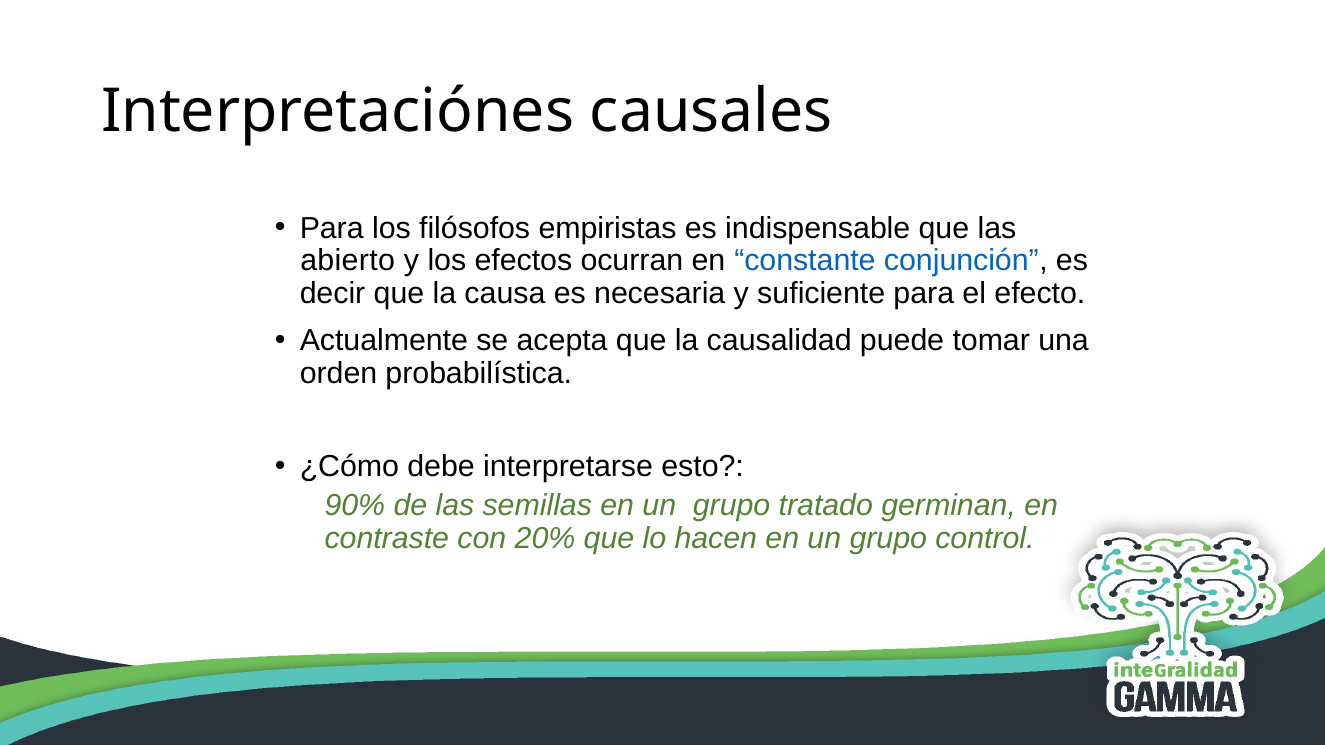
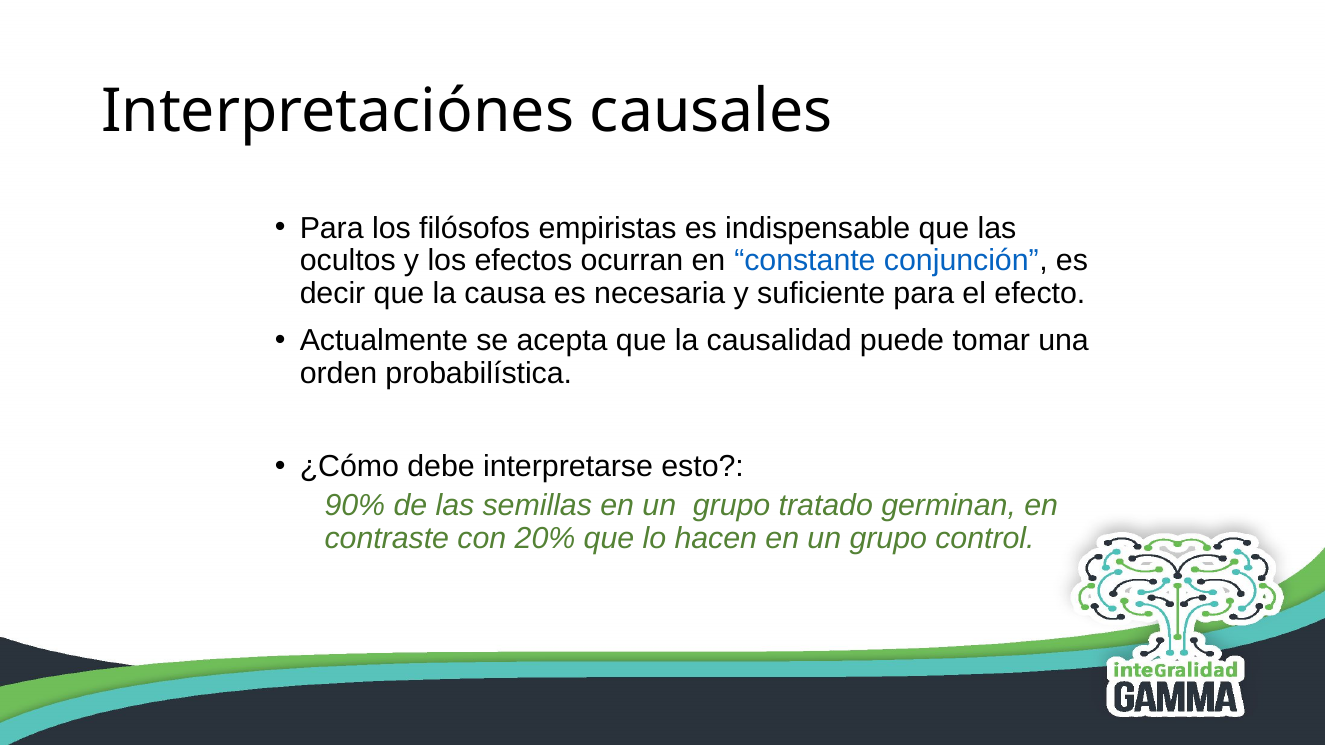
abierto: abierto -> ocultos (348, 261)
